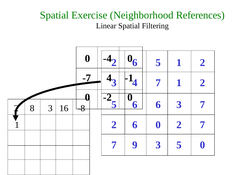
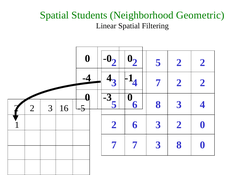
Exercise: Exercise -> Students (89, 15)
References: References -> Geometric (200, 15)
-4: -4 -> -0 (107, 59)
6: 6 -> 2 (135, 63)
5 1: 1 -> 2 (179, 63)
-7: -7 -> -4 (87, 78)
7 1: 1 -> 2 (179, 83)
-2: -2 -> -3 (107, 98)
6 6: 6 -> 8 (158, 105)
7: 7 -> 4 (202, 105)
8: 8 -> 2 (32, 109)
-8: -8 -> -5 (81, 109)
6 0: 0 -> 3 (158, 125)
2 7: 7 -> 0 (202, 125)
7 9: 9 -> 7 (135, 145)
3 5: 5 -> 8 (179, 145)
